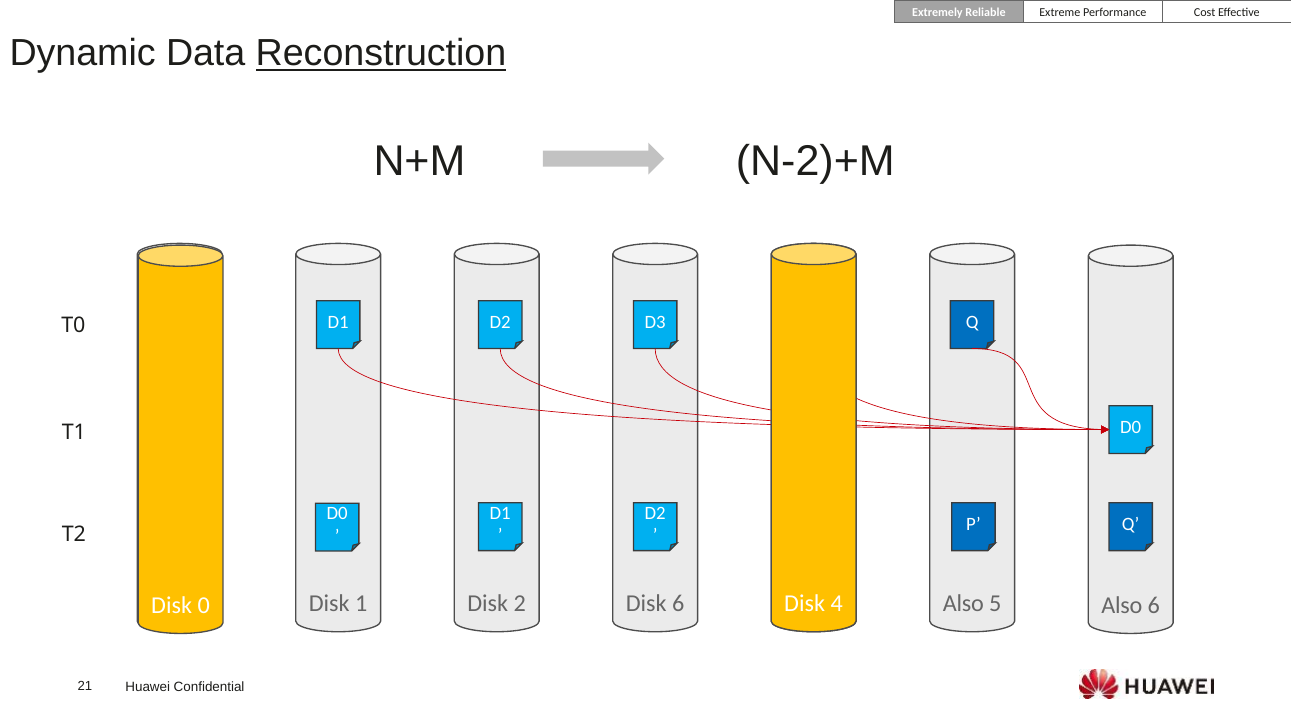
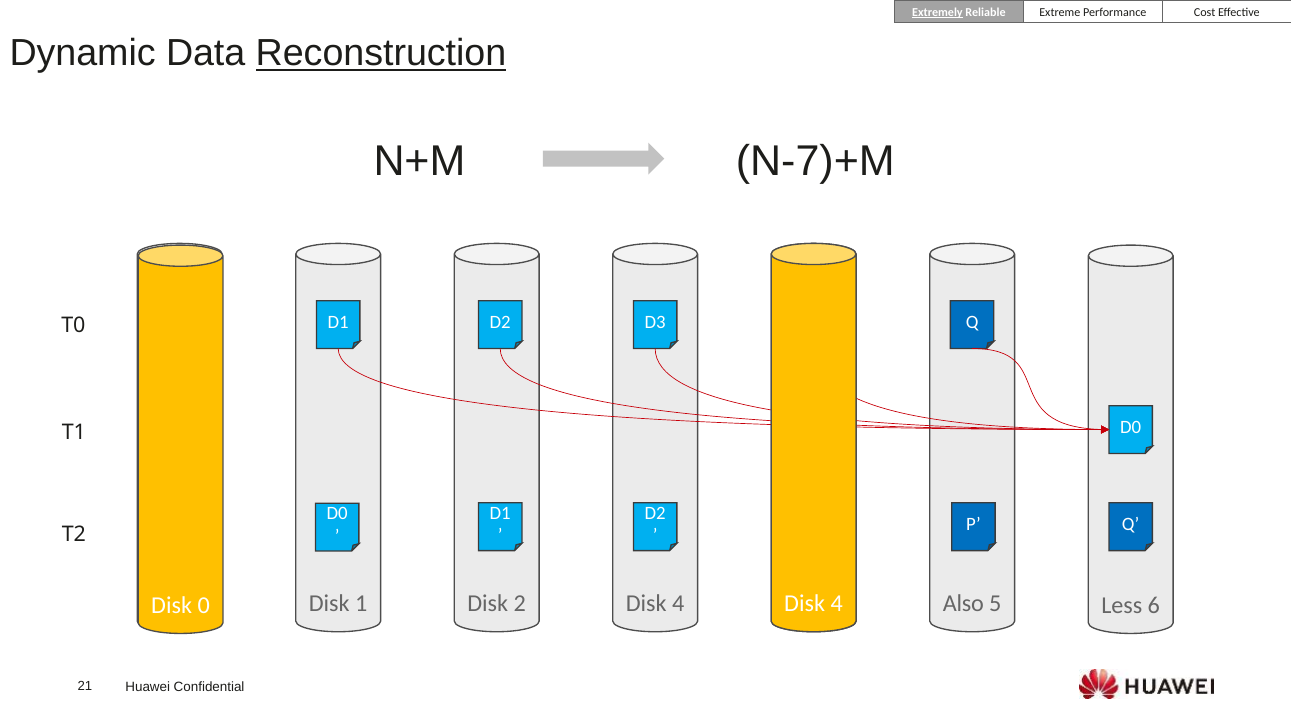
Extremely underline: none -> present (937, 12)
N-2)+M: N-2)+M -> N-7)+M (815, 162)
2 Disk 6: 6 -> 4 (678, 603)
5 Also: Also -> Less (1122, 605)
